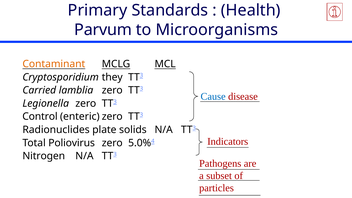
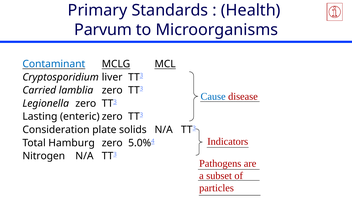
Contaminant colour: orange -> blue (54, 64)
they: they -> liver (112, 77)
Control: Control -> Lasting (40, 117)
Radionuclides: Radionuclides -> Consideration (56, 130)
Poliovirus: Poliovirus -> Hamburg (72, 143)
